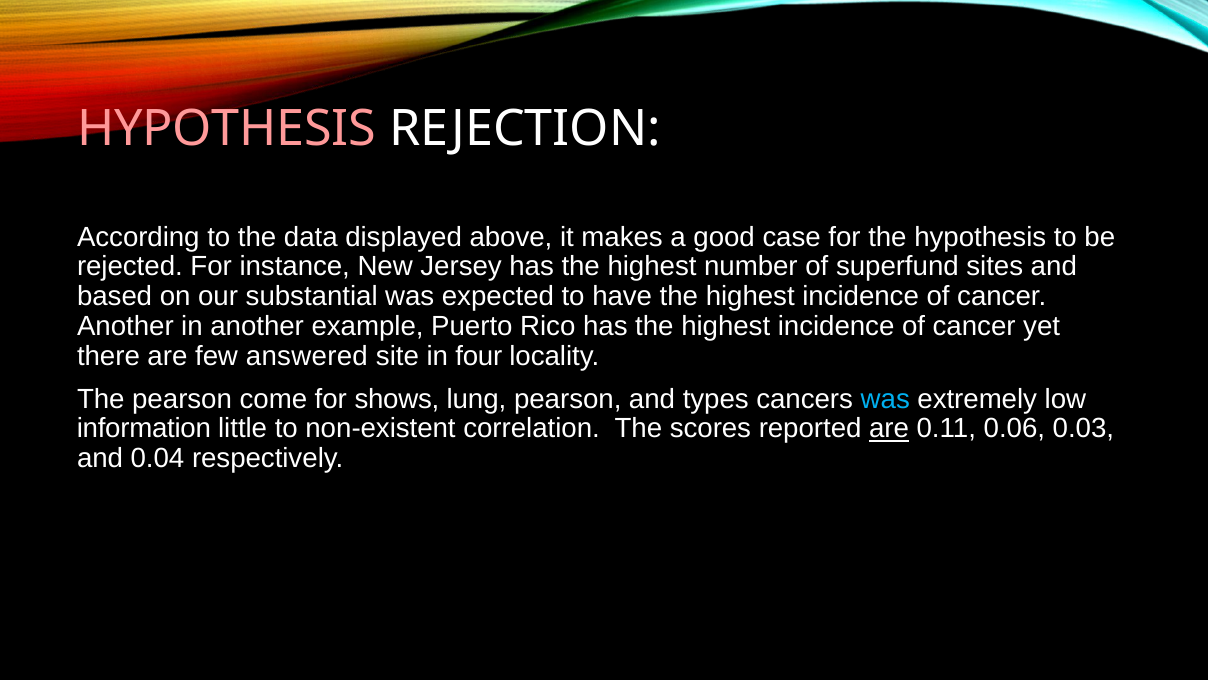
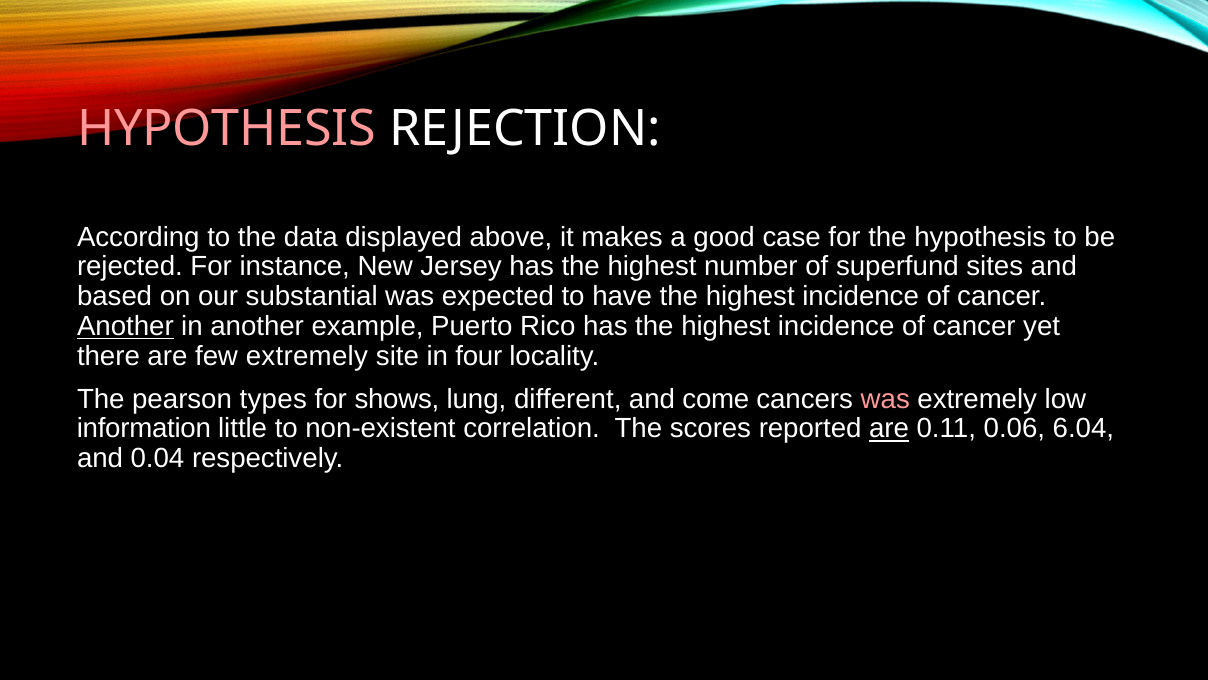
Another underline: none -> present (125, 326)
few answered: answered -> extremely (307, 356)
come: come -> types (273, 399)
lung pearson: pearson -> different (568, 399)
types: types -> come (716, 399)
was colour: light blue -> pink (885, 399)
0.03: 0.03 -> 6.04 (1083, 428)
